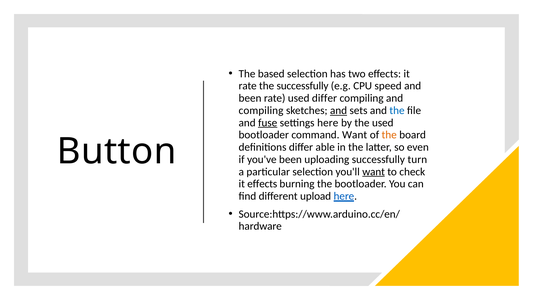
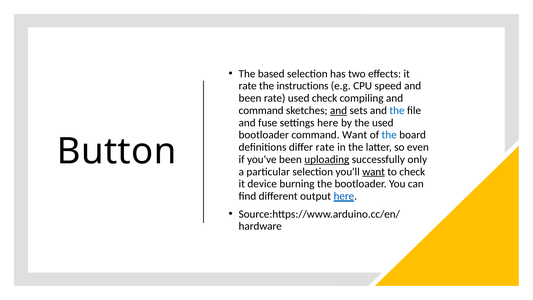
the successfully: successfully -> instructions (303, 86)
used differ: differ -> check (325, 98)
compiling: compiling -> command (261, 110)
fuse underline: present -> none (268, 123)
the colour: orange -> blue (389, 135)
differ able: able -> rate (325, 147)
uploading underline: none -> present (327, 159)
turn: turn -> only (417, 159)
it effects: effects -> device (262, 184)
upload: upload -> output (316, 196)
